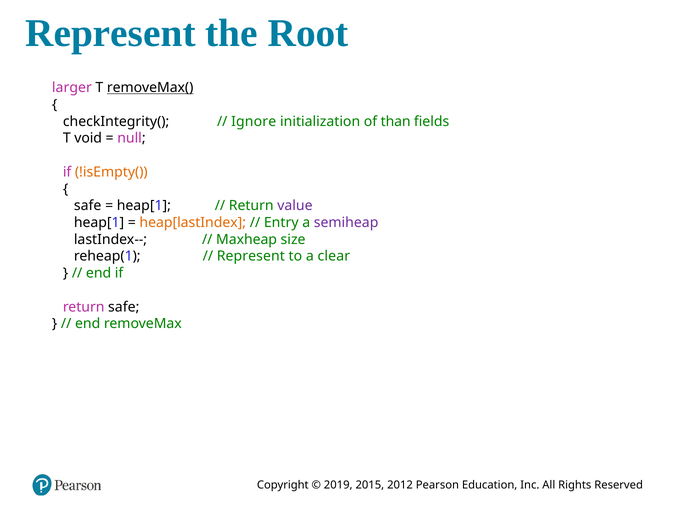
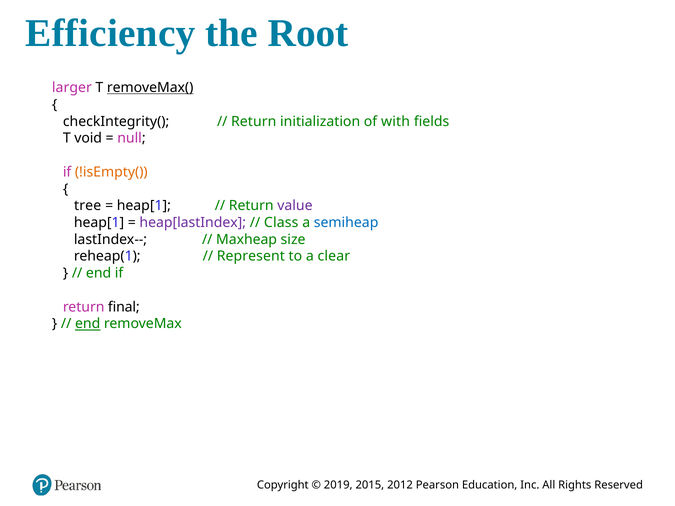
Represent: Represent -> Efficiency (110, 33)
Ignore: Ignore -> Return (254, 121)
than: than -> with (396, 121)
safe: safe -> tree (88, 206)
heap[lastIndex colour: orange -> purple (193, 223)
Entry: Entry -> Class (281, 223)
semiheap colour: purple -> blue (346, 223)
return safe: safe -> final (124, 307)
end underline: none -> present (88, 324)
